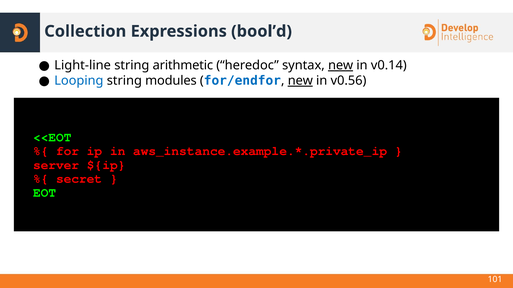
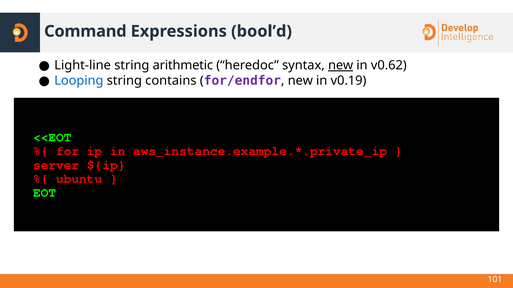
Collection: Collection -> Command (85, 31)
v0.14: v0.14 -> v0.62 (389, 65)
modules: modules -> contains (171, 81)
for/endfor colour: blue -> purple (242, 81)
new underline: present -> none (300, 81)
v0.56: v0.56 -> v0.19 (348, 81)
secret: secret -> ubuntu (79, 179)
